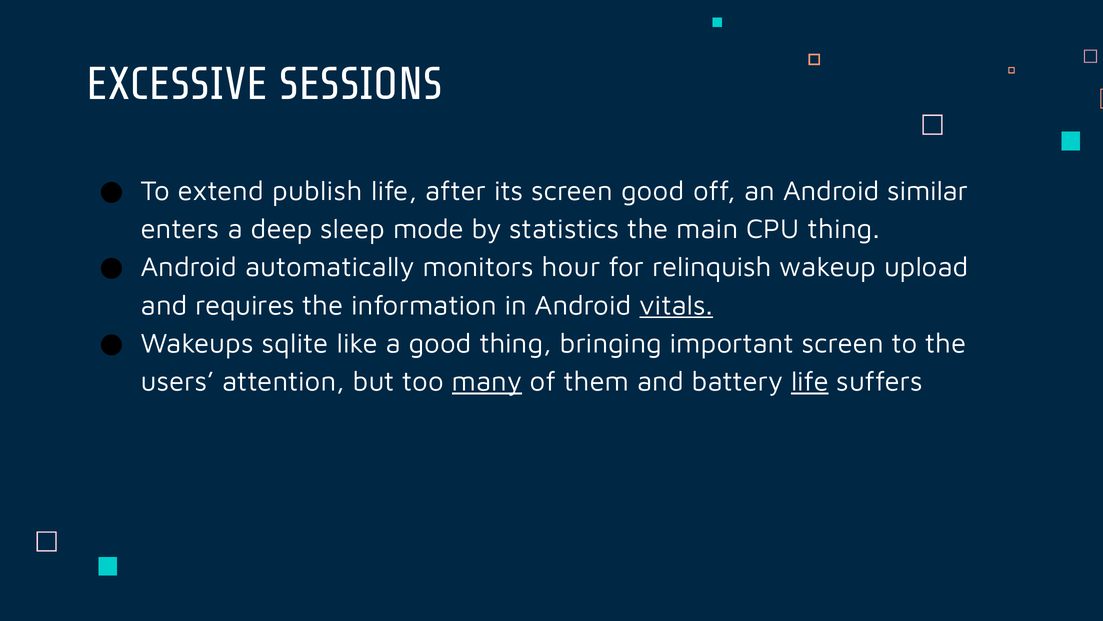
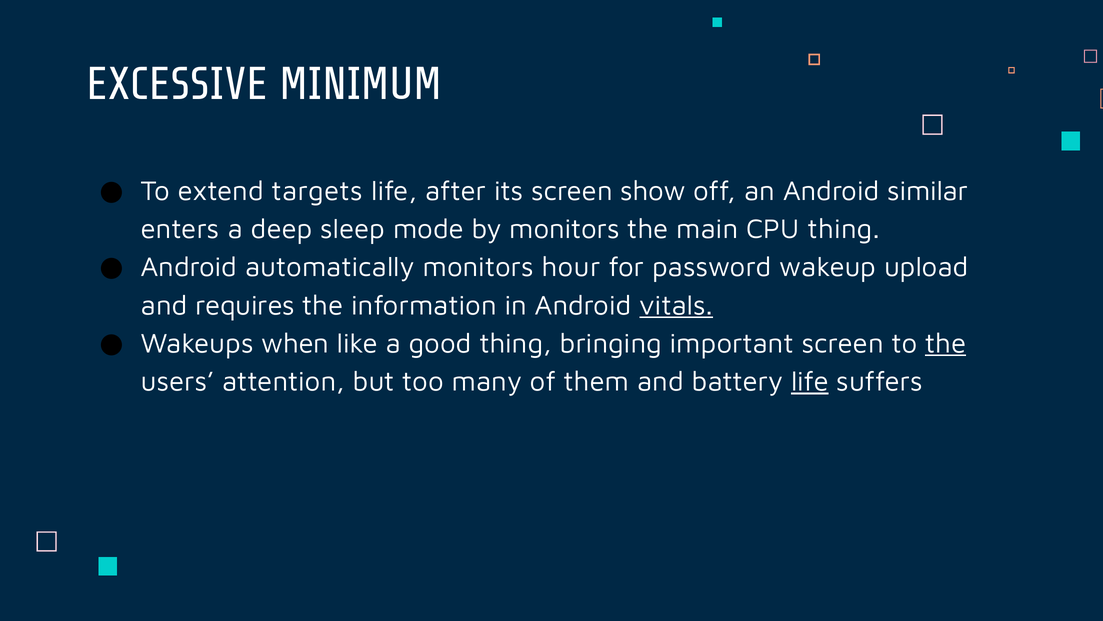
SESSIONS: SESSIONS -> MINIMUM (361, 84)
publish: publish -> targets (317, 191)
screen good: good -> show (653, 191)
by statistics: statistics -> monitors (564, 229)
relinquish: relinquish -> password (712, 267)
sqlite: sqlite -> when (295, 343)
the underline: none -> present (946, 343)
many underline: present -> none (487, 381)
